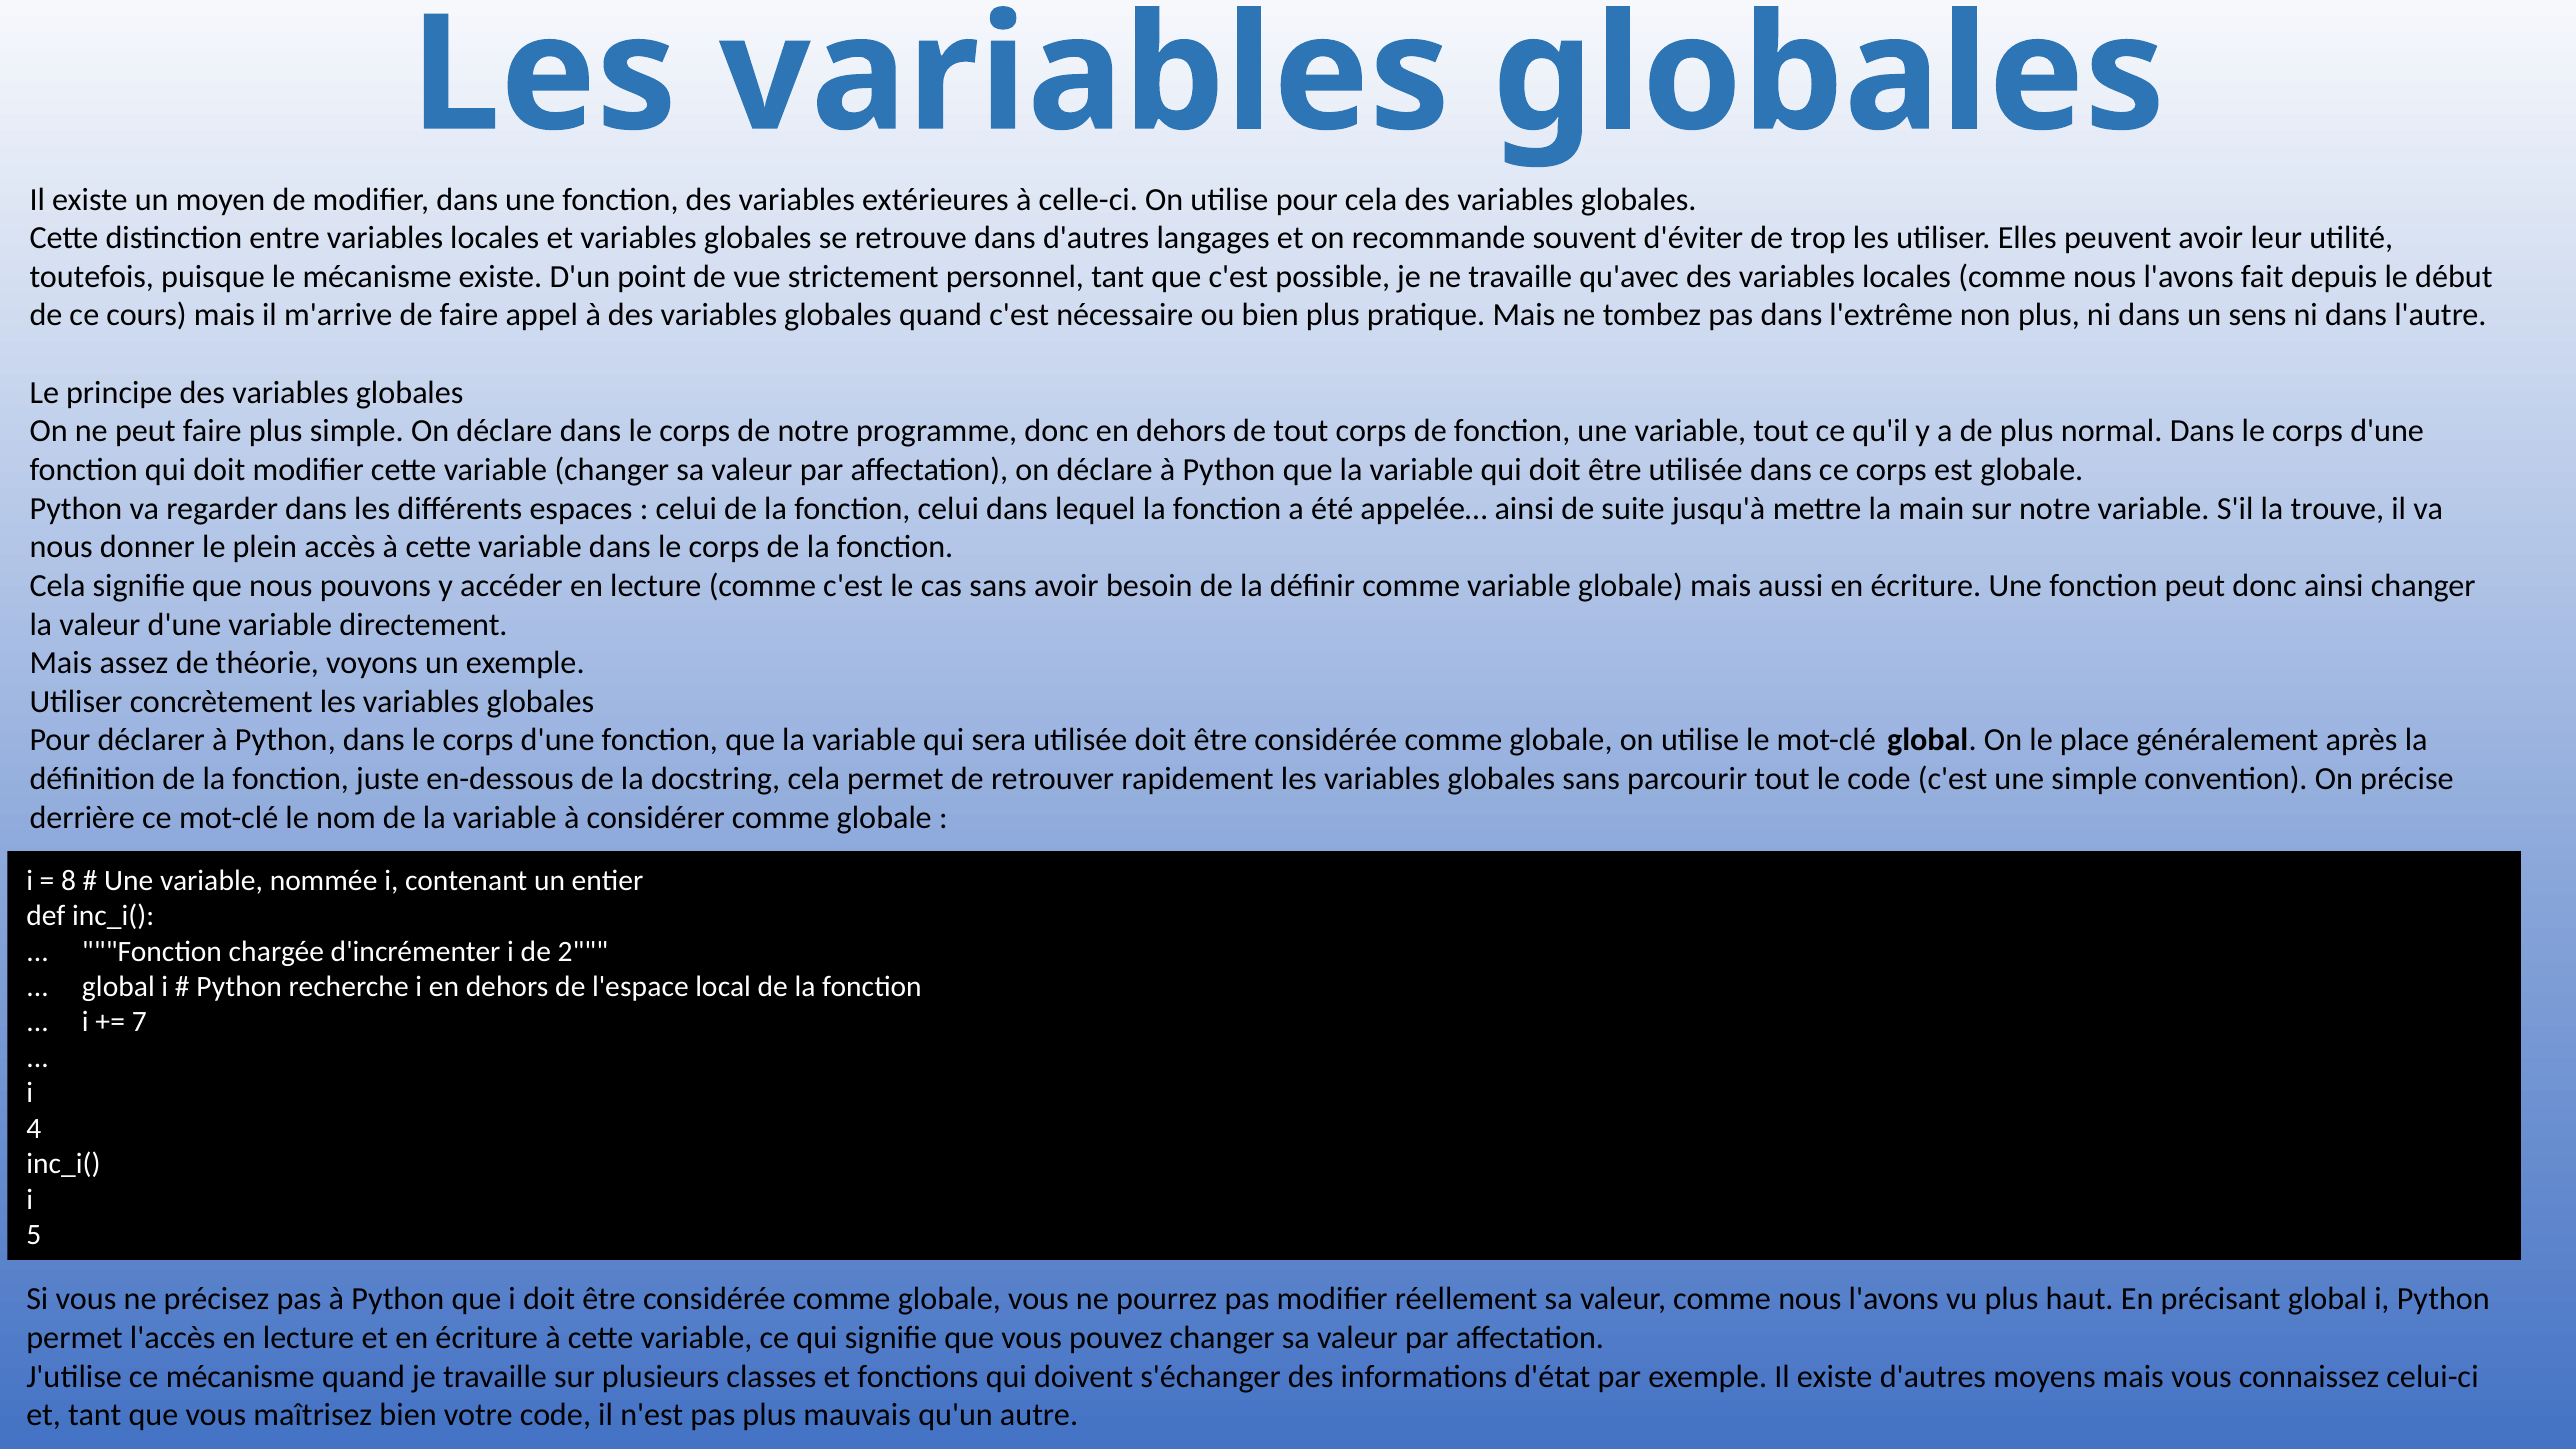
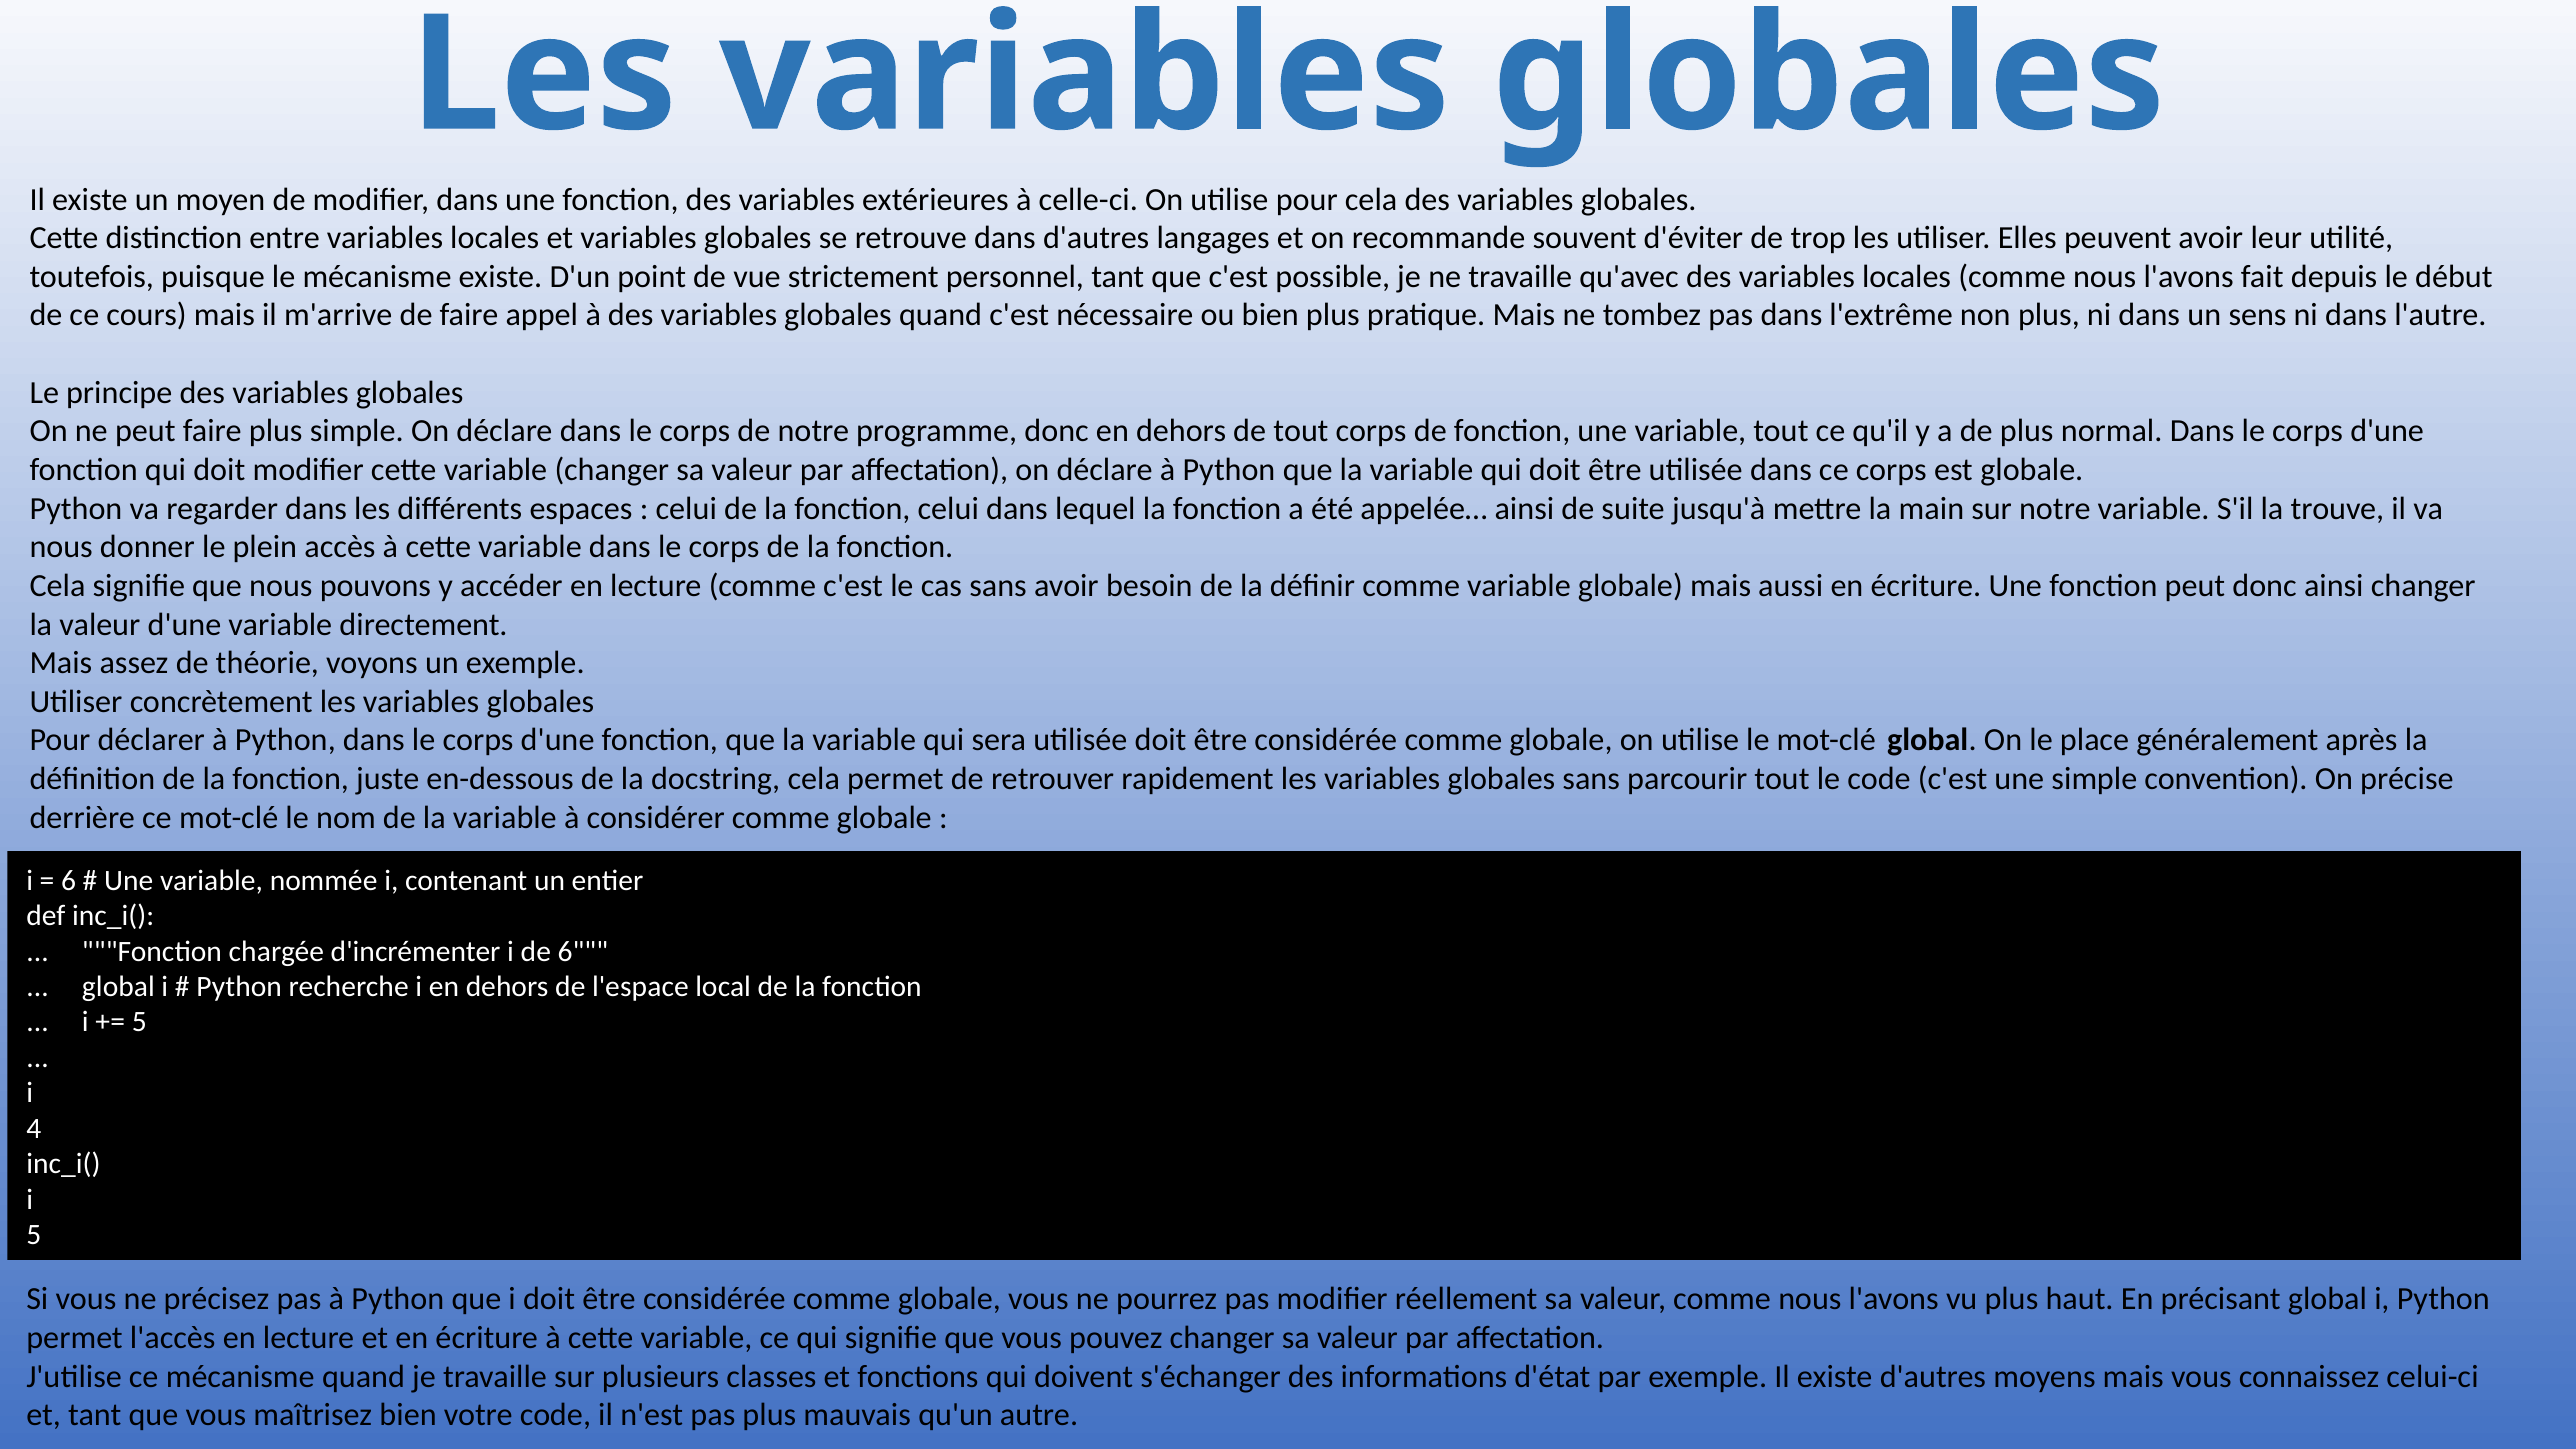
8: 8 -> 6 (69, 880)
de 2: 2 -> 6 (583, 951)
7: 7 -> 5 (139, 1022)
